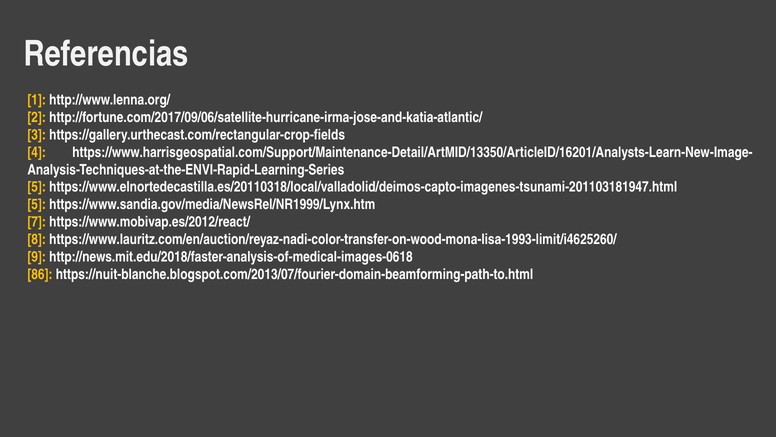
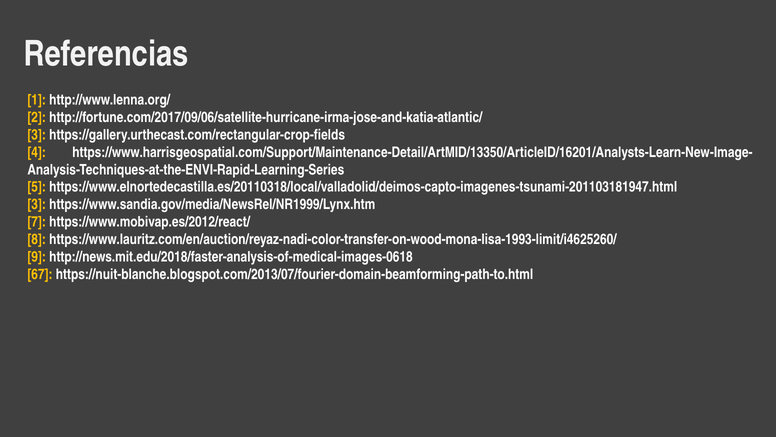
5: 5 -> 3 (37, 204)
86: 86 -> 67 (40, 274)
